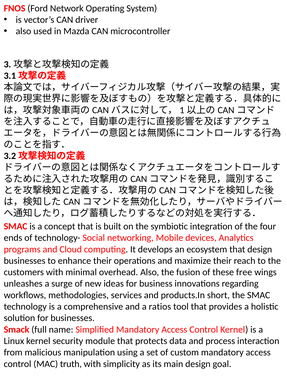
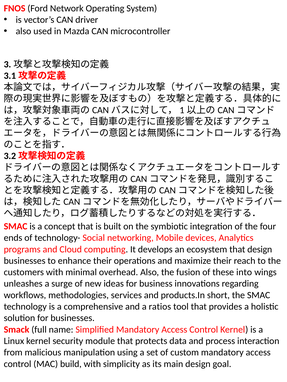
free: free -> into (244, 273)
truth: truth -> build (71, 364)
